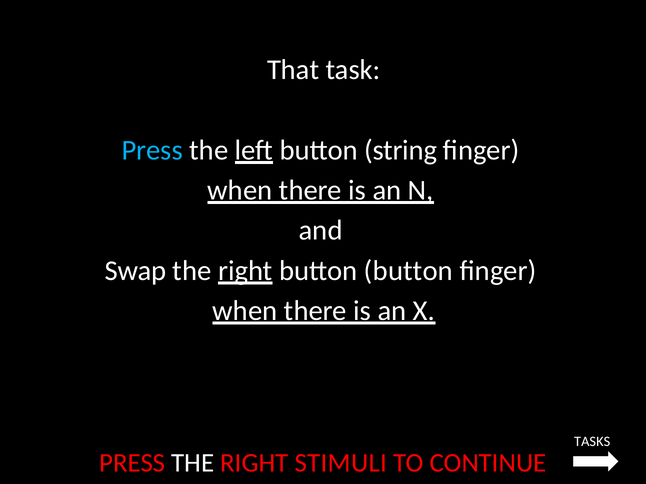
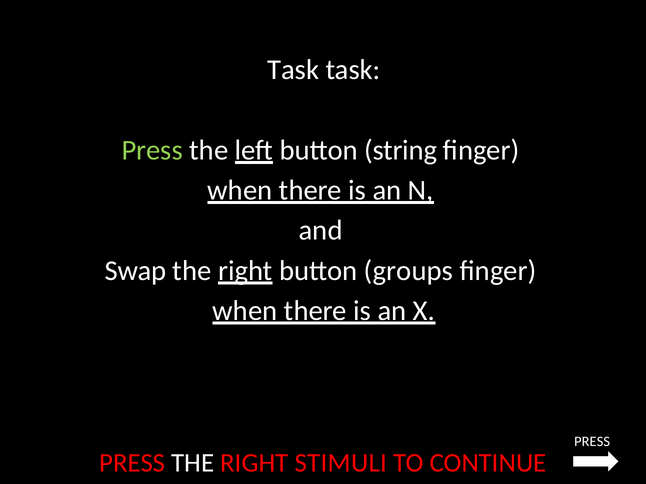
That: That -> Task (293, 70)
Press colour: light blue -> light green (152, 150)
button button: button -> groups (409, 271)
TASKS: TASKS -> PRESS (592, 442)
